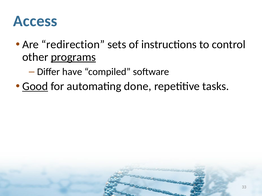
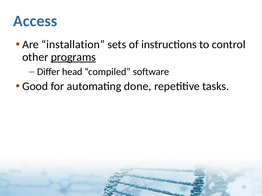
redirection: redirection -> installation (73, 45)
have: have -> head (72, 72)
Good underline: present -> none (35, 87)
